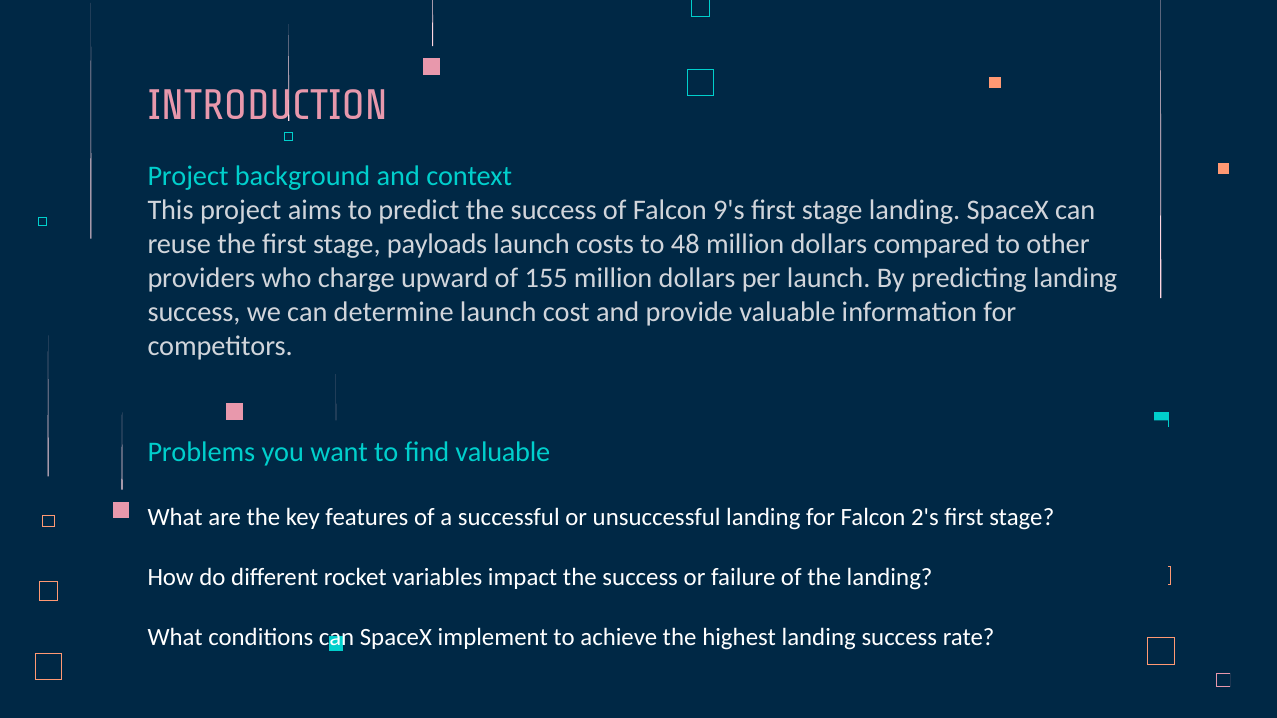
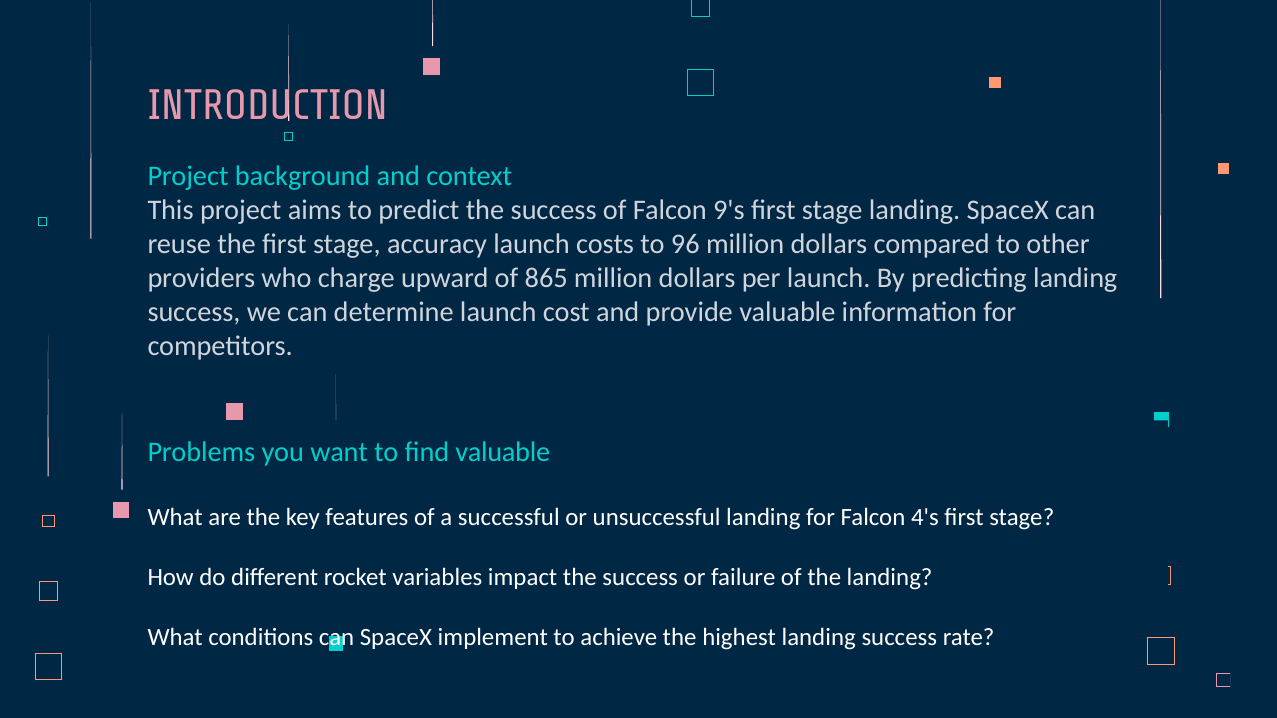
payloads: payloads -> accuracy (437, 244)
48: 48 -> 96 (685, 244)
155: 155 -> 865 (546, 278)
2's: 2's -> 4's (925, 518)
